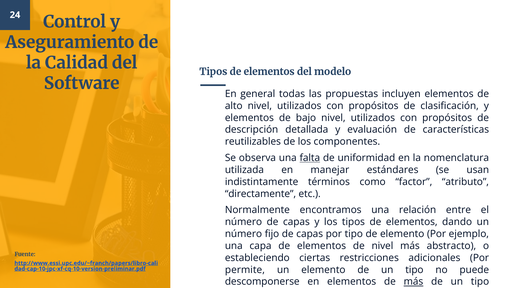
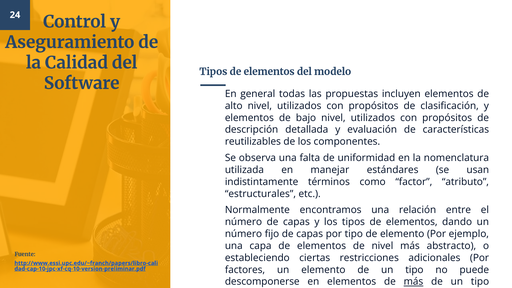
falta underline: present -> none (310, 158)
directamente: directamente -> estructurales (260, 194)
permite: permite -> factores (245, 270)
